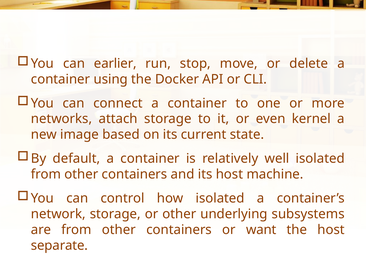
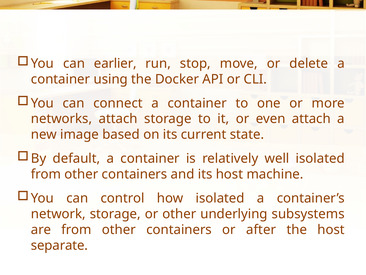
even kernel: kernel -> attach (311, 119)
want: want -> after (261, 229)
